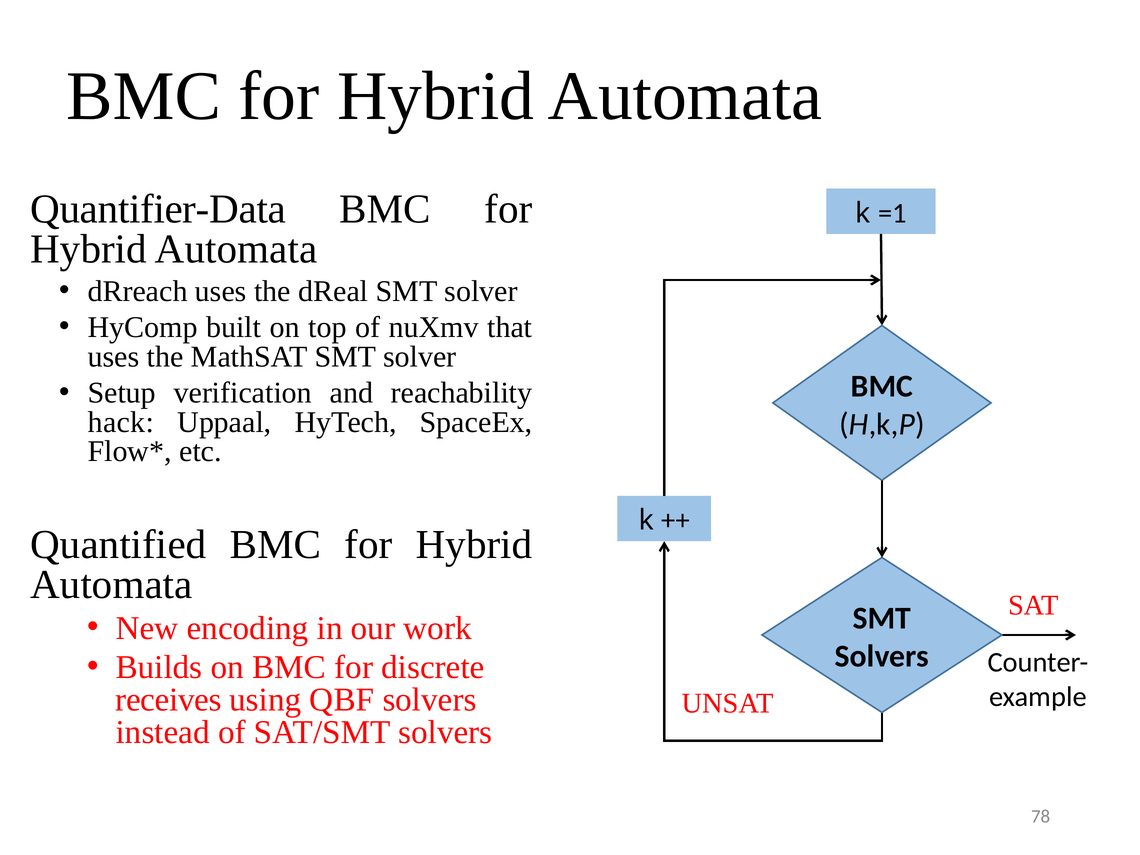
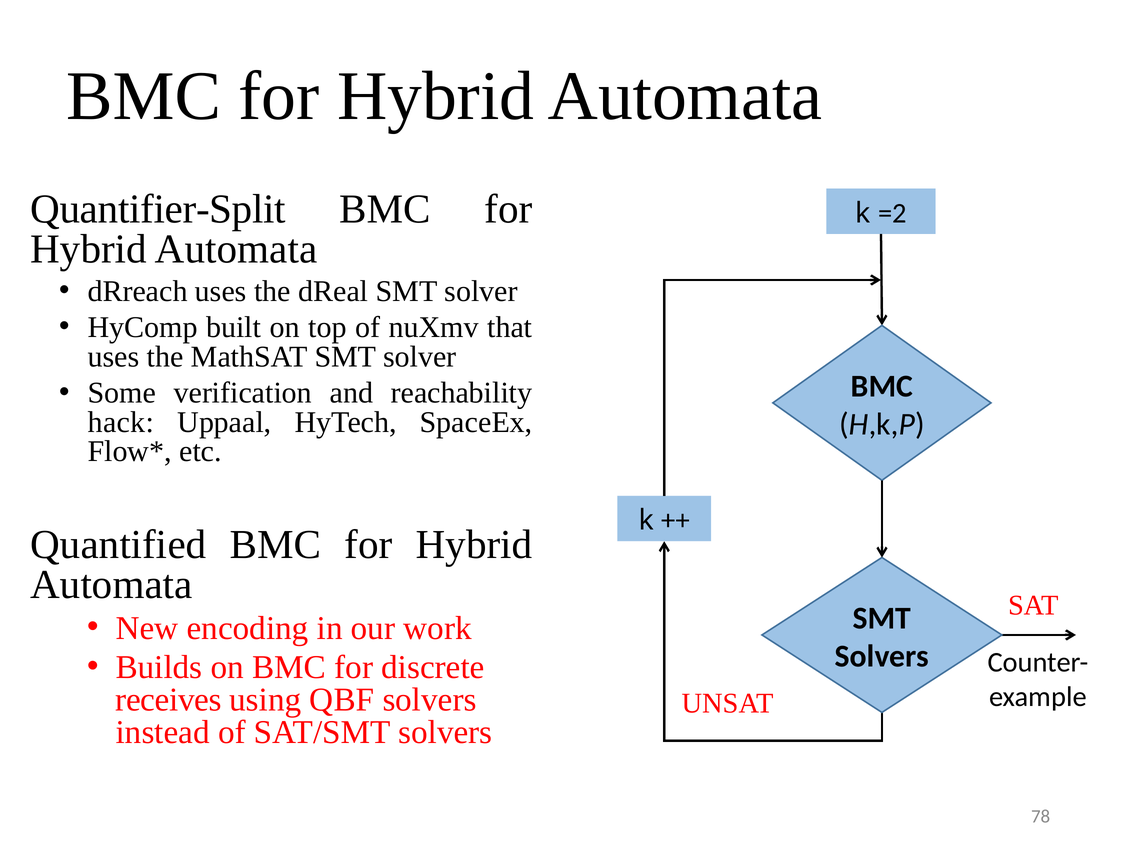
Quantifier-Data: Quantifier-Data -> Quantifier-Split (158, 209)
=1: =1 -> =2 (892, 213)
Setup: Setup -> Some (122, 393)
